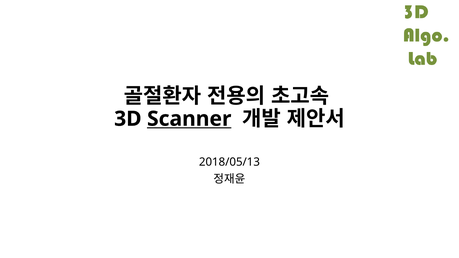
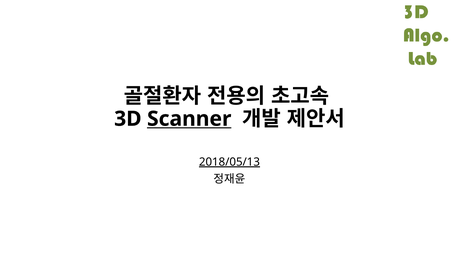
2018/05/13 underline: none -> present (229, 162)
